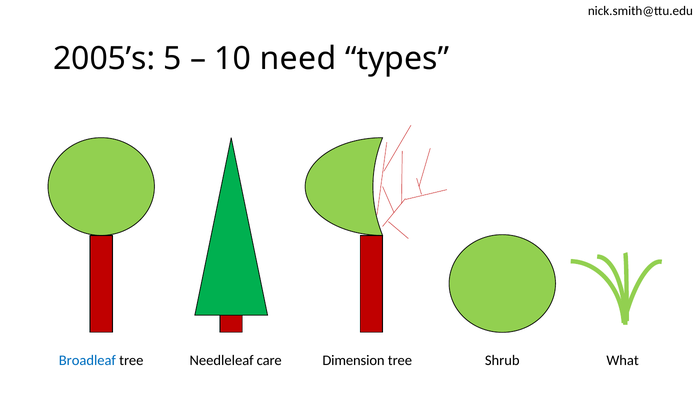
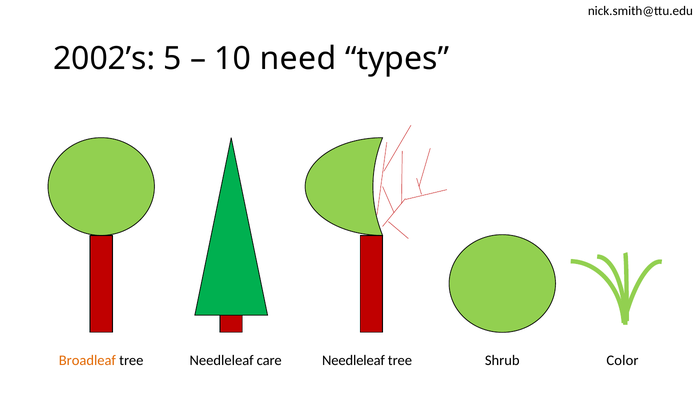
2005’s: 2005’s -> 2002’s (104, 59)
Broadleaf colour: blue -> orange (87, 361)
Dimension: Dimension -> Needleleaf (354, 361)
What: What -> Color (623, 361)
